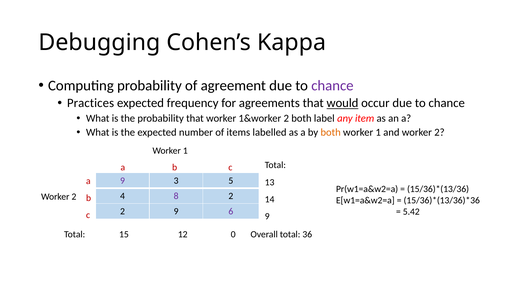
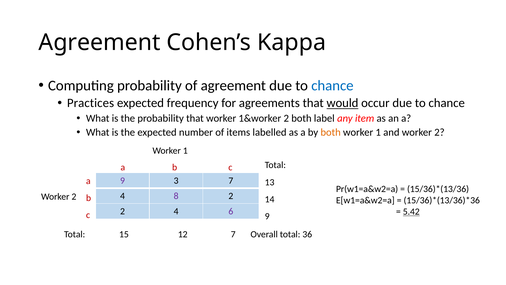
Debugging: Debugging -> Agreement (100, 43)
chance colour: purple -> blue (332, 86)
3 5: 5 -> 7 (231, 180)
9: 9 -> 4 (176, 211)
5.42 underline: none -> present (411, 211)
12 0: 0 -> 7 (233, 234)
